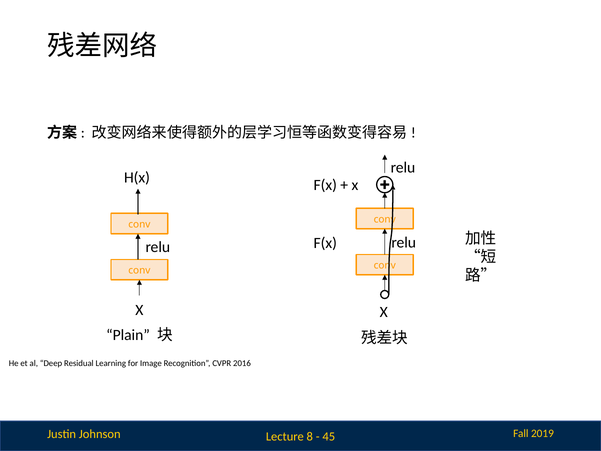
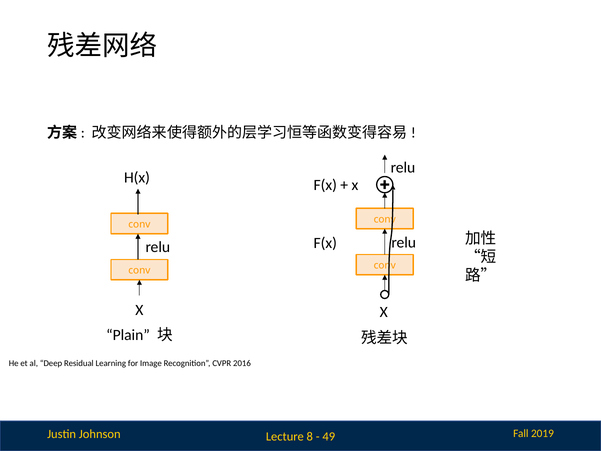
45: 45 -> 49 (329, 436)
